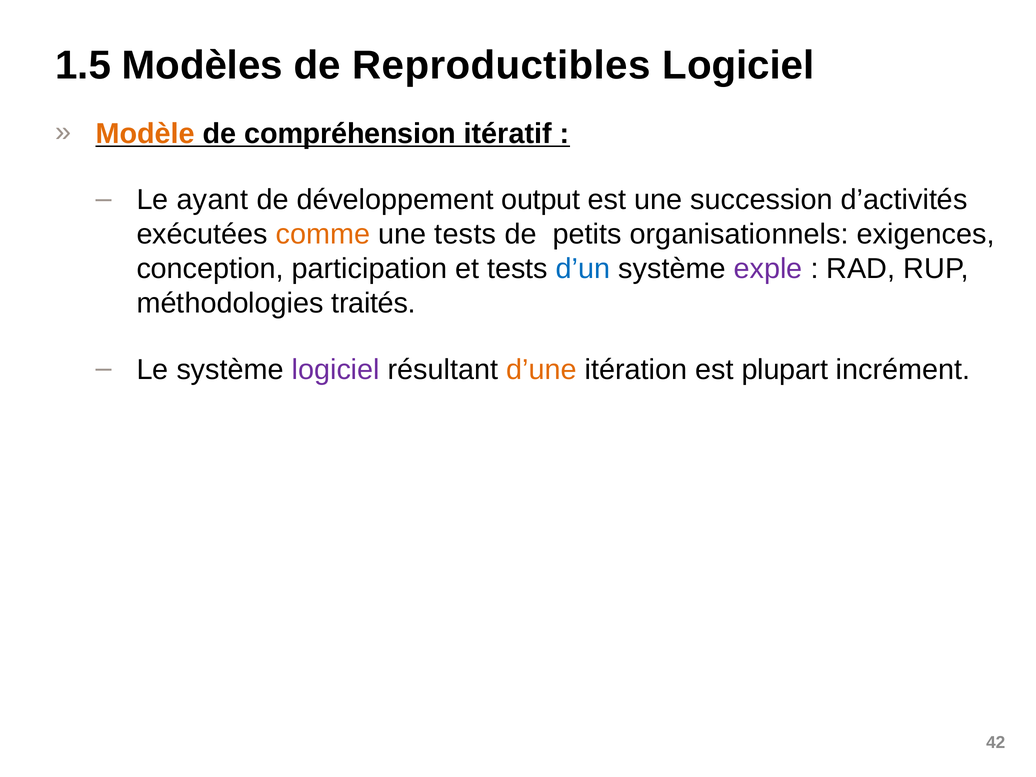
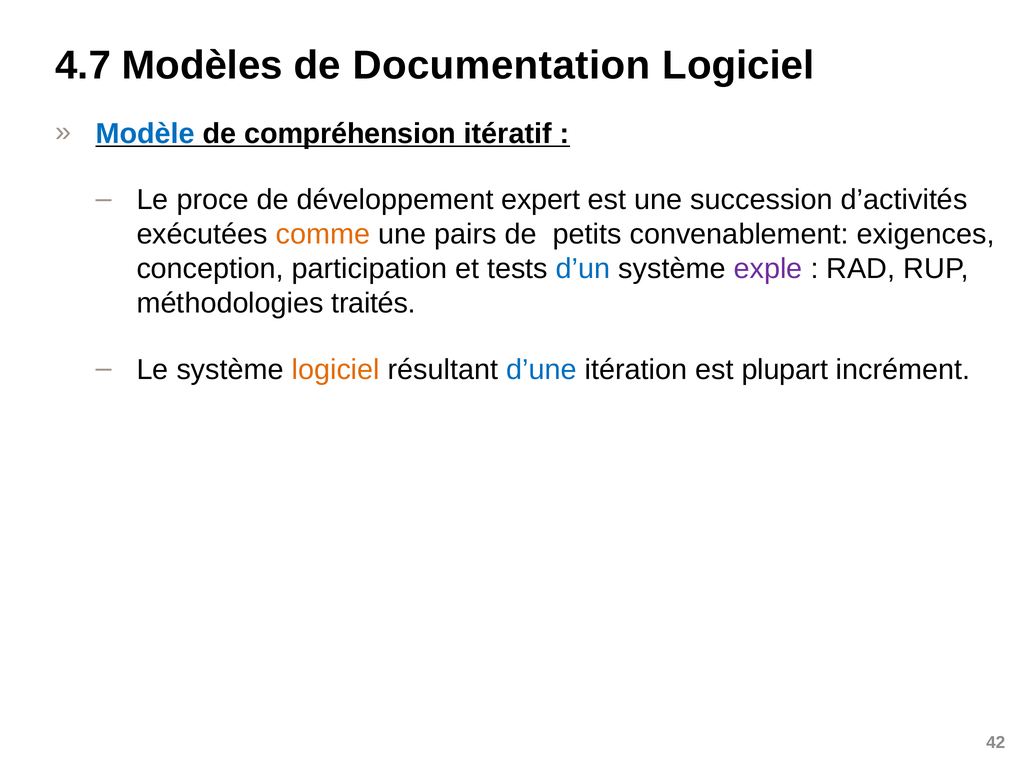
1.5: 1.5 -> 4.7 (83, 66)
Reproductibles: Reproductibles -> Documentation (501, 66)
Modèle colour: orange -> blue (145, 133)
ayant: ayant -> proce (213, 200)
output: output -> expert (541, 200)
une tests: tests -> pairs (465, 234)
organisationnels: organisationnels -> convenablement (739, 234)
logiciel colour: purple -> orange (336, 370)
d’une colour: orange -> blue (541, 370)
